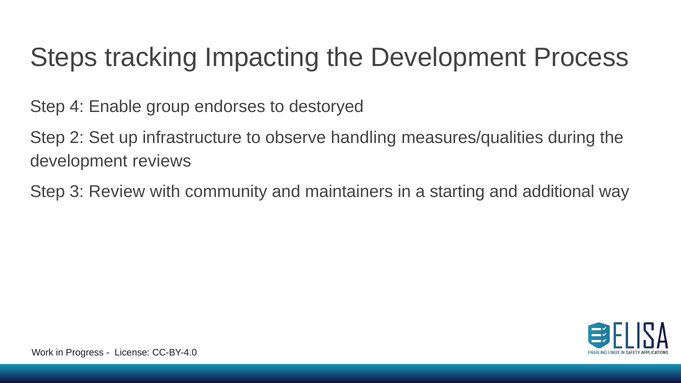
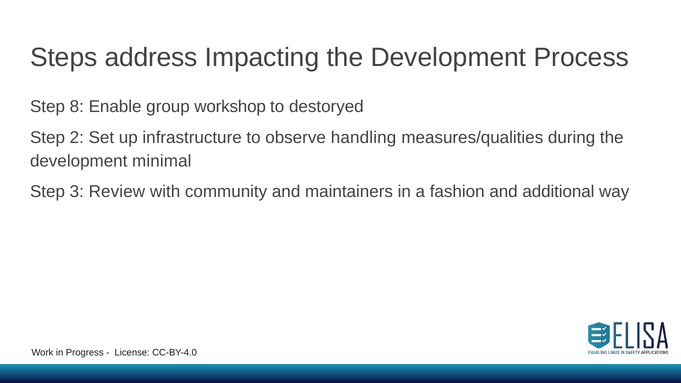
tracking: tracking -> address (151, 58)
4: 4 -> 8 (77, 107)
endorses: endorses -> workshop (230, 107)
reviews: reviews -> minimal (162, 161)
starting: starting -> fashion (457, 192)
